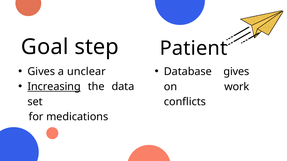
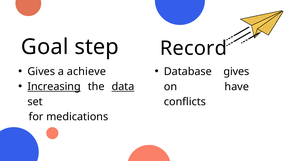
Patient: Patient -> Record (193, 49)
unclear: unclear -> achieve (86, 72)
data underline: none -> present (123, 87)
work: work -> have (237, 87)
